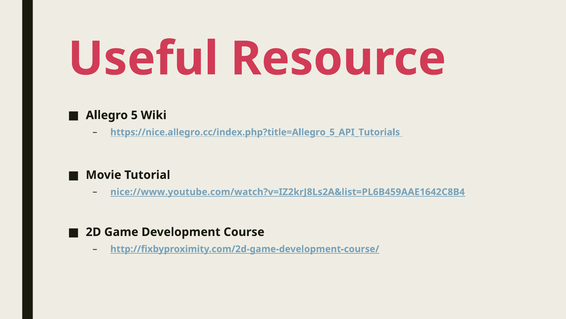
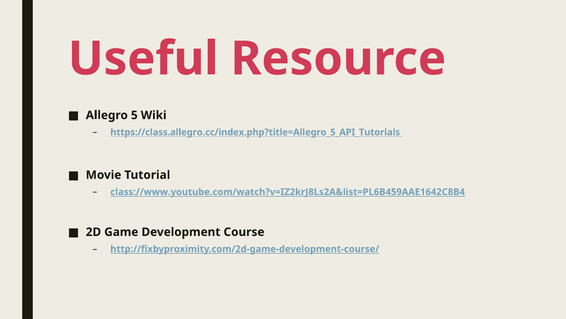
https://nice.allegro.cc/index.php?title=Allegro_5_API_Tutorials: https://nice.allegro.cc/index.php?title=Allegro_5_API_Tutorials -> https://class.allegro.cc/index.php?title=Allegro_5_API_Tutorials (255, 132)
nice://www.youtube.com/watch?v=IZ2krJ8Ls2A&list=PL6B459AAE1642C8B4: nice://www.youtube.com/watch?v=IZ2krJ8Ls2A&list=PL6B459AAE1642C8B4 -> class://www.youtube.com/watch?v=IZ2krJ8Ls2A&list=PL6B459AAE1642C8B4 (288, 192)
